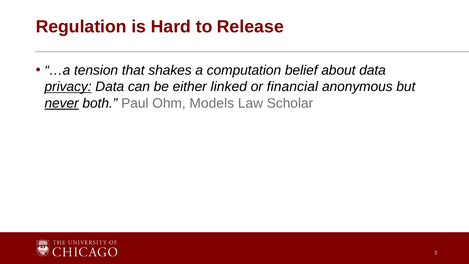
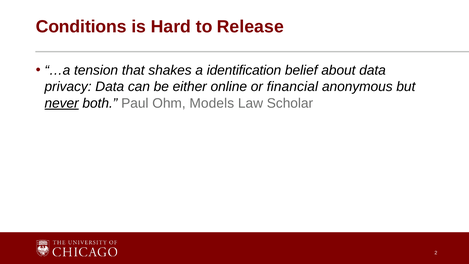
Regulation: Regulation -> Conditions (81, 27)
computation: computation -> identification (244, 70)
privacy underline: present -> none (68, 87)
linked: linked -> online (229, 87)
